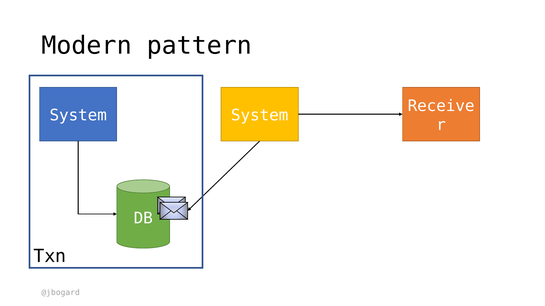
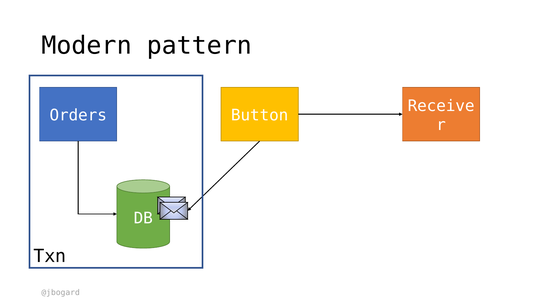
System: System -> Orders (78, 116)
System: System -> Button (260, 116)
